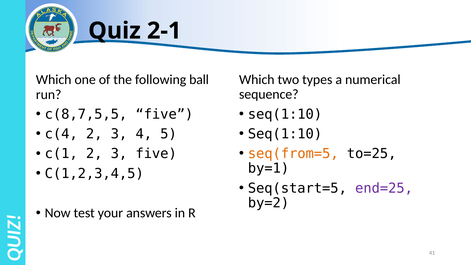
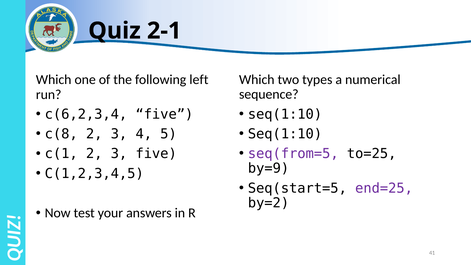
ball: ball -> left (199, 80)
c(8,7,5,5: c(8,7,5,5 -> c(6,2,3,4 (86, 114)
c(4: c(4 -> c(8 (61, 134)
seq(from=5 colour: orange -> purple (293, 154)
by=1: by=1 -> by=9 (268, 168)
